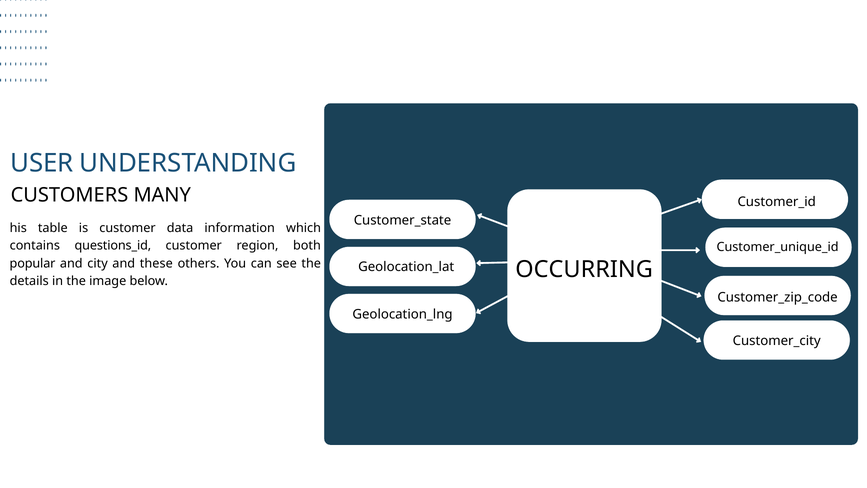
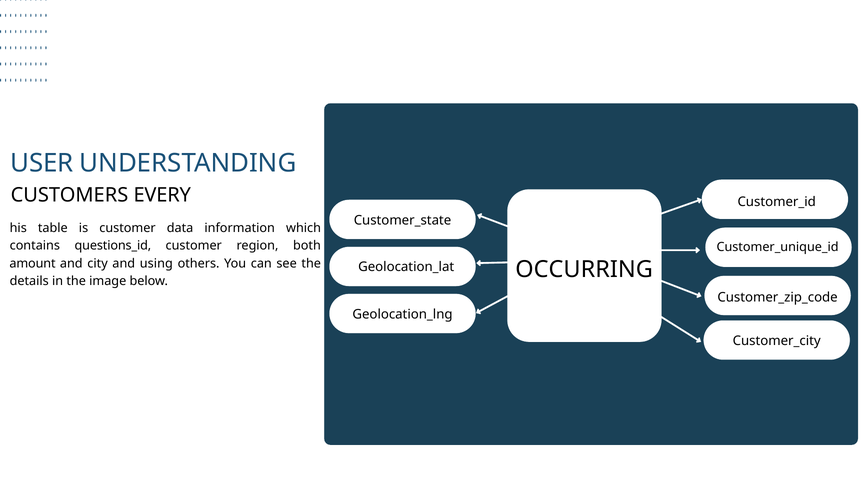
MANY: MANY -> EVERY (162, 195)
popular: popular -> amount (33, 263)
these: these -> using (156, 263)
